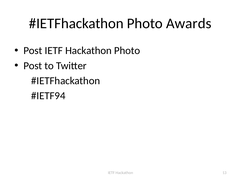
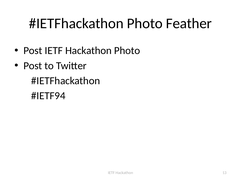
Awards: Awards -> Feather (189, 23)
